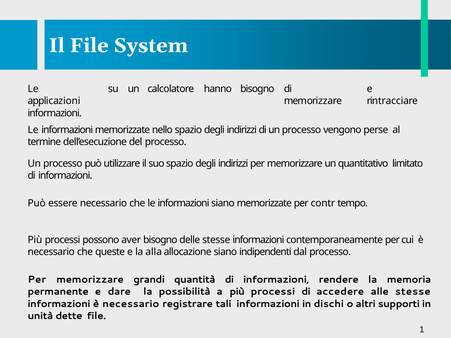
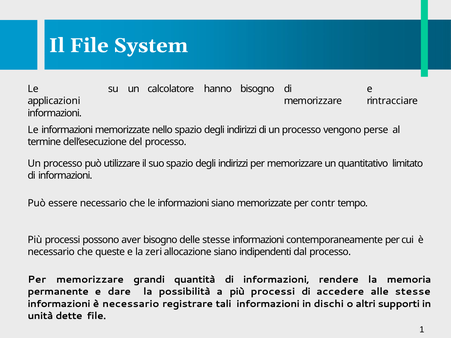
alla: alla -> zeri (154, 252)
